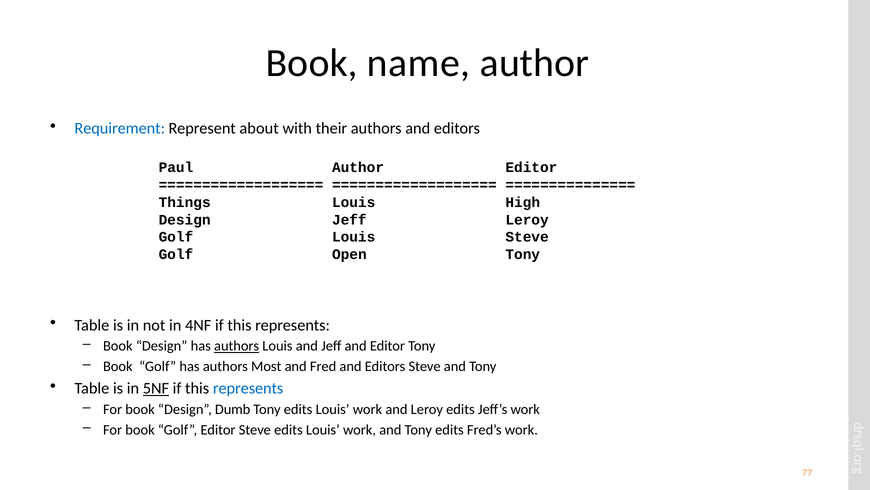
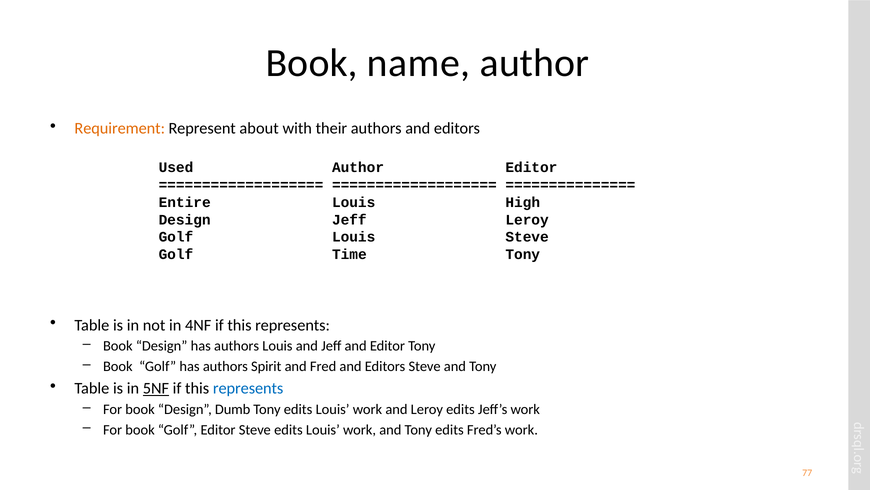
Requirement colour: blue -> orange (120, 128)
Paul: Paul -> Used (176, 167)
Things: Things -> Entire (185, 202)
Open: Open -> Time (349, 254)
authors underline: present -> none (237, 346)
Most: Most -> Spirit (266, 366)
